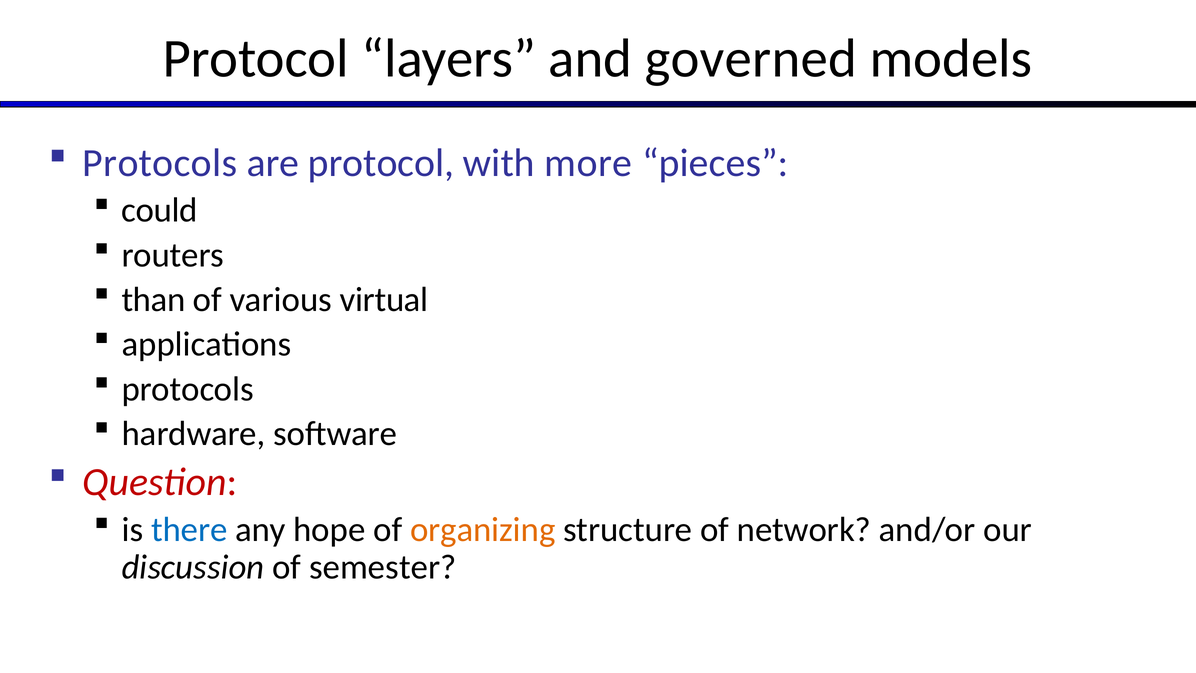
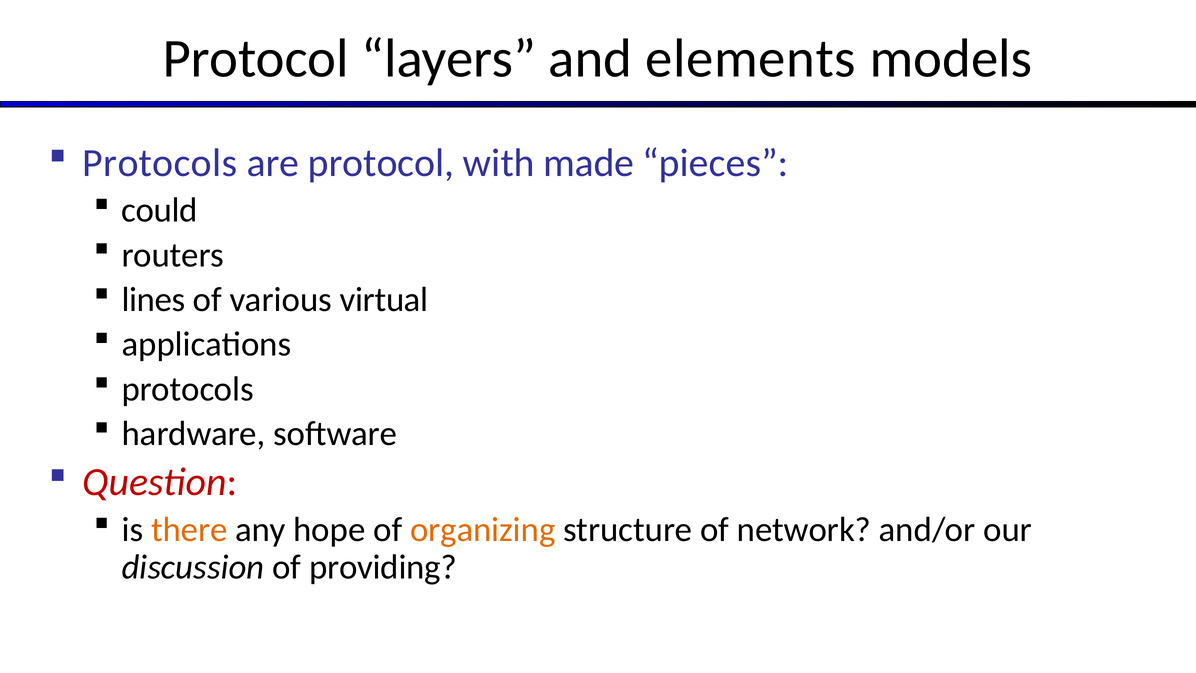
governed: governed -> elements (751, 59)
more: more -> made (589, 163)
than: than -> lines (154, 300)
there colour: blue -> orange (189, 529)
semester: semester -> providing (383, 567)
